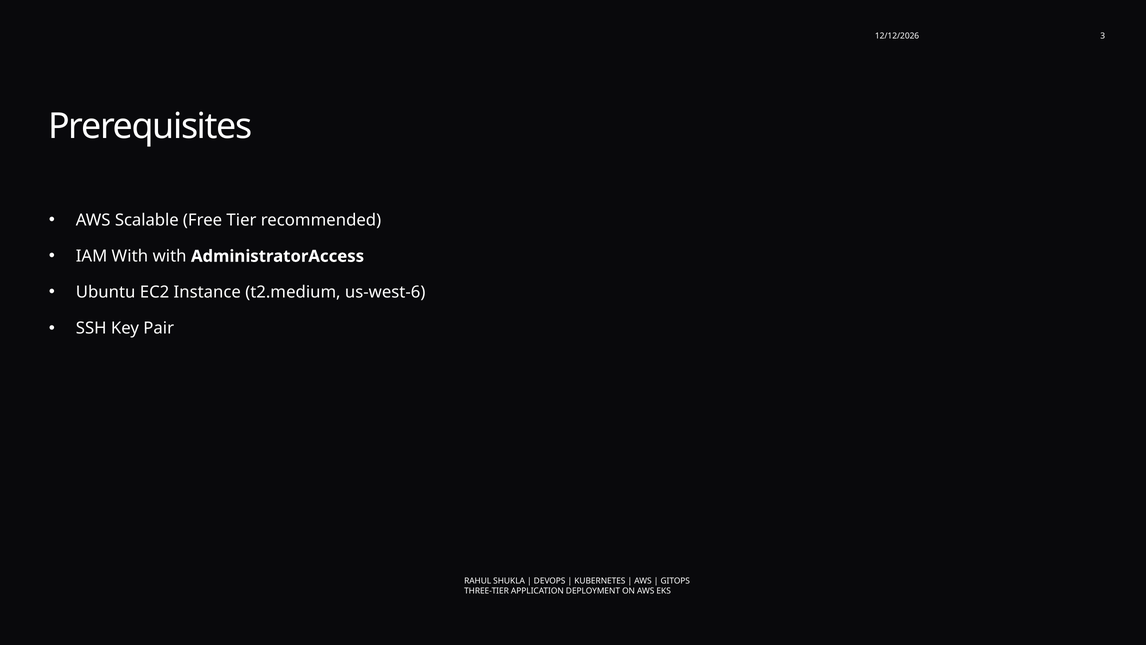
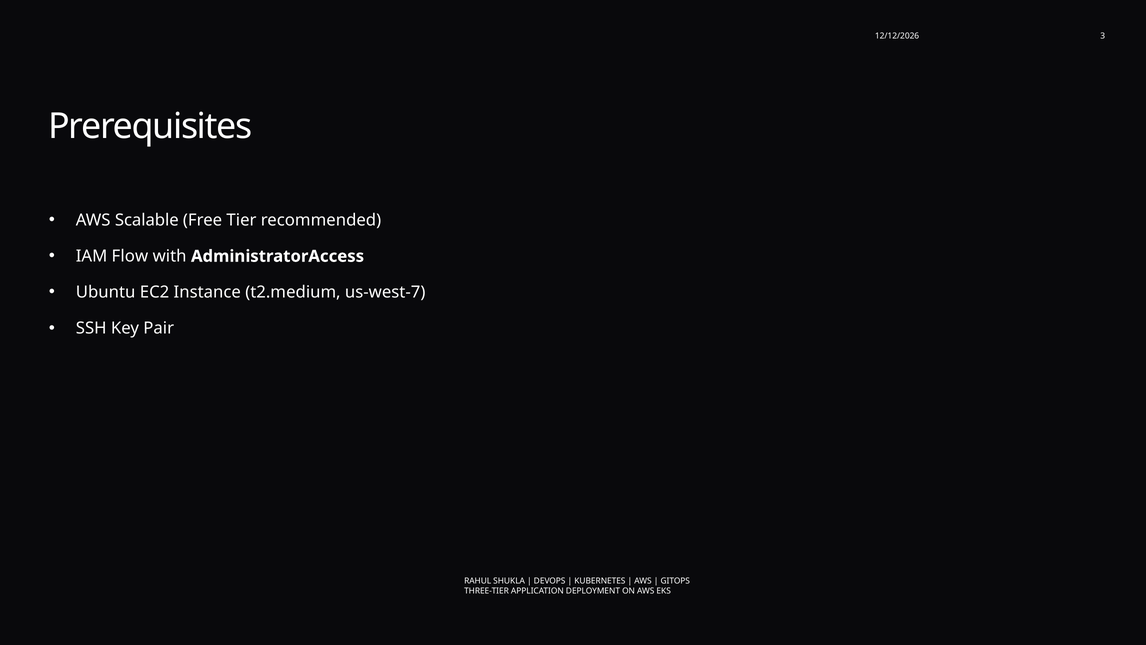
IAM With: With -> Flow (130, 256)
us-west-6: us-west-6 -> us-west-7 (385, 292)
